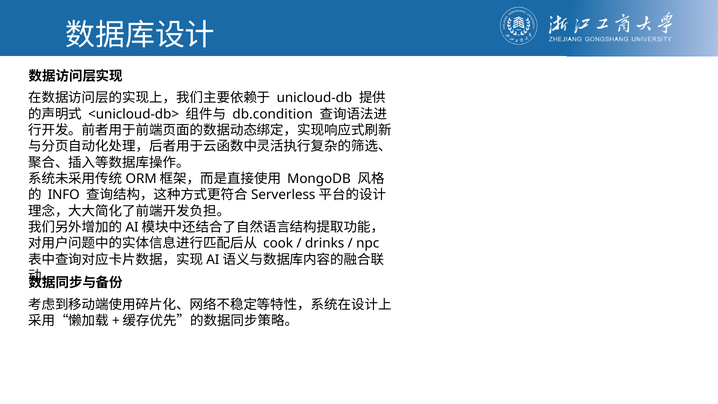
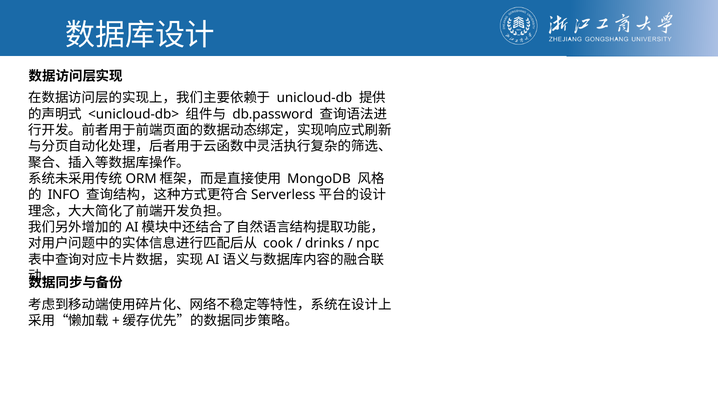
db.condition: db.condition -> db.password (273, 114)
